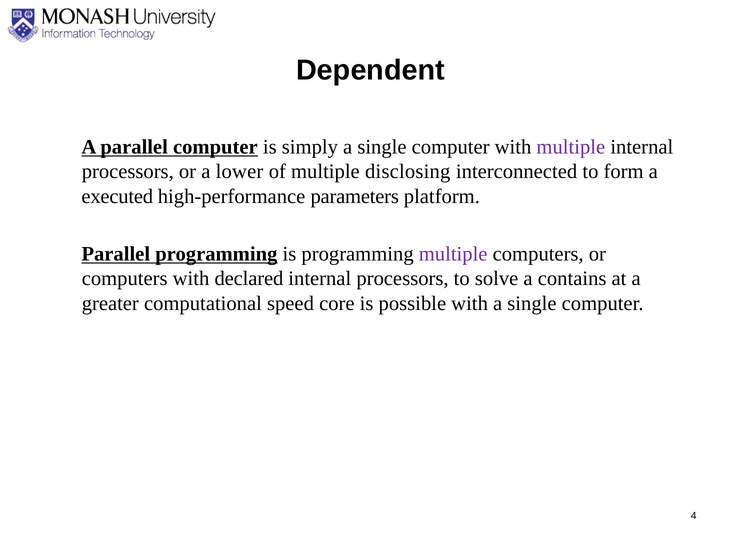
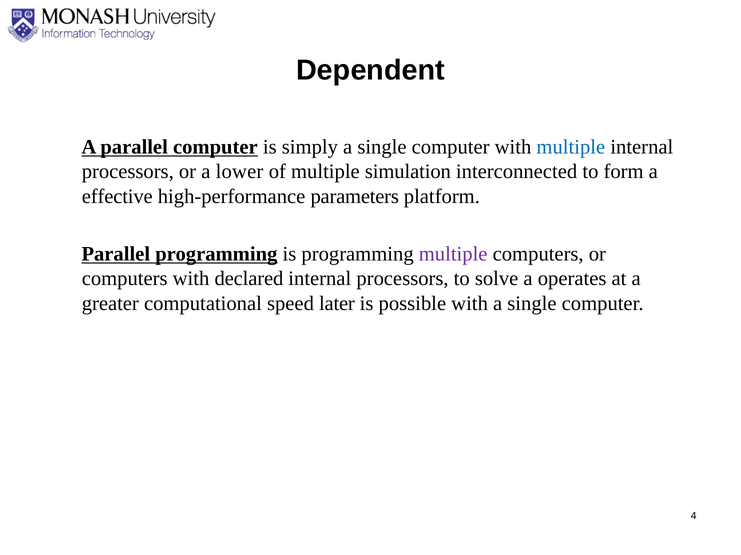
multiple colour: purple -> blue (571, 147)
disclosing: disclosing -> simulation (408, 172)
executed: executed -> effective (117, 197)
contains: contains -> operates (572, 279)
core: core -> later (337, 304)
